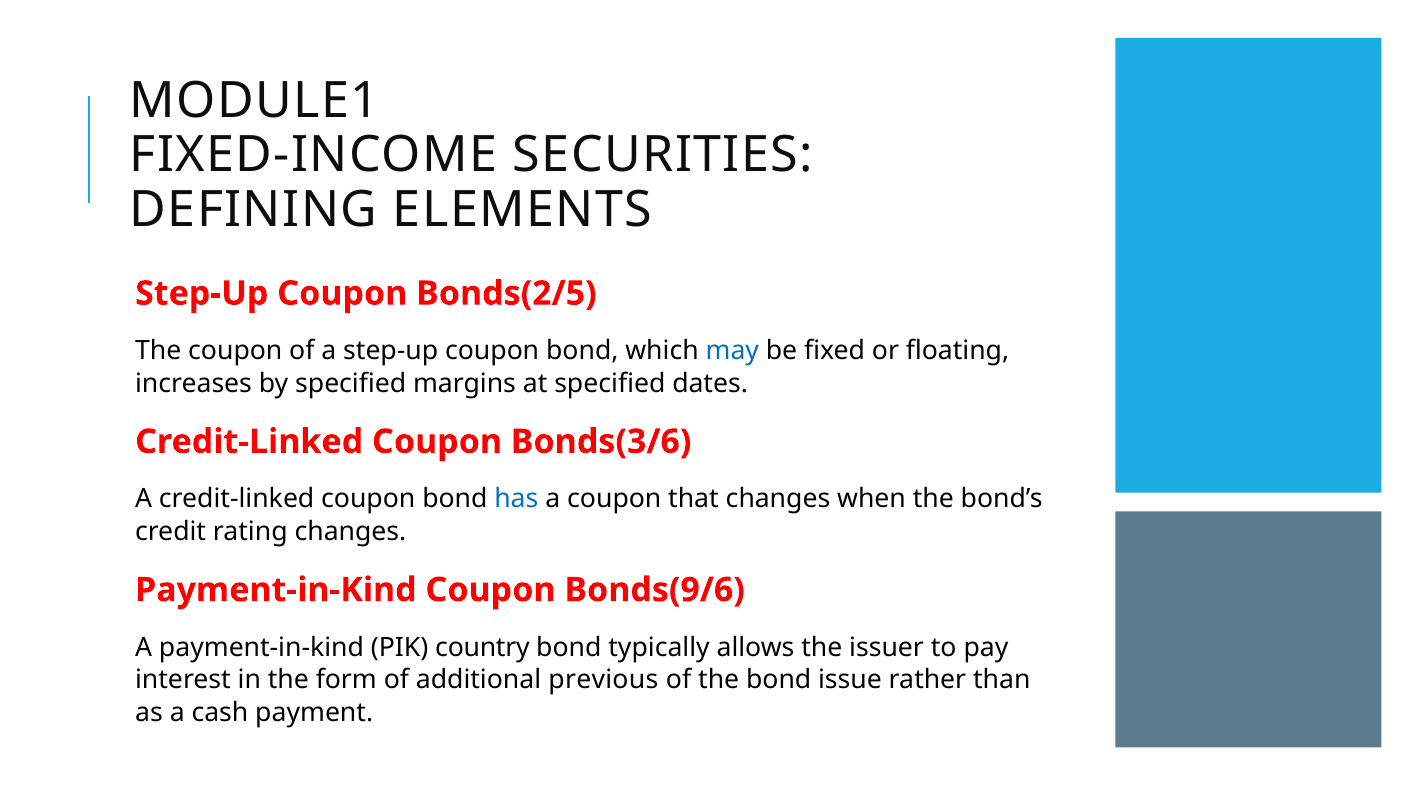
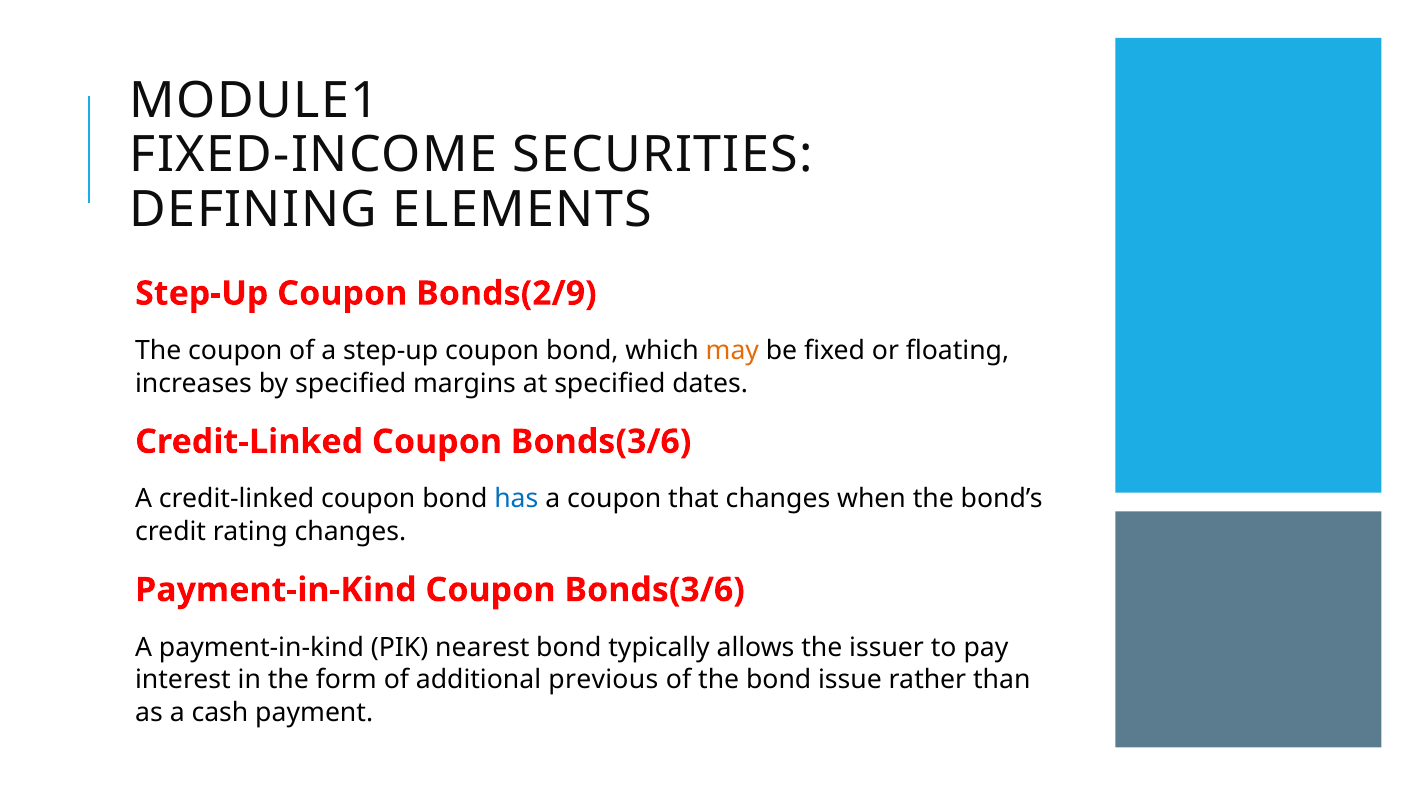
Bonds(2/5: Bonds(2/5 -> Bonds(2/9 (506, 294)
may colour: blue -> orange (732, 351)
Payment-in-Kind Coupon Bonds(9/6: Bonds(9/6 -> Bonds(3/6 (655, 590)
country: country -> nearest (482, 648)
